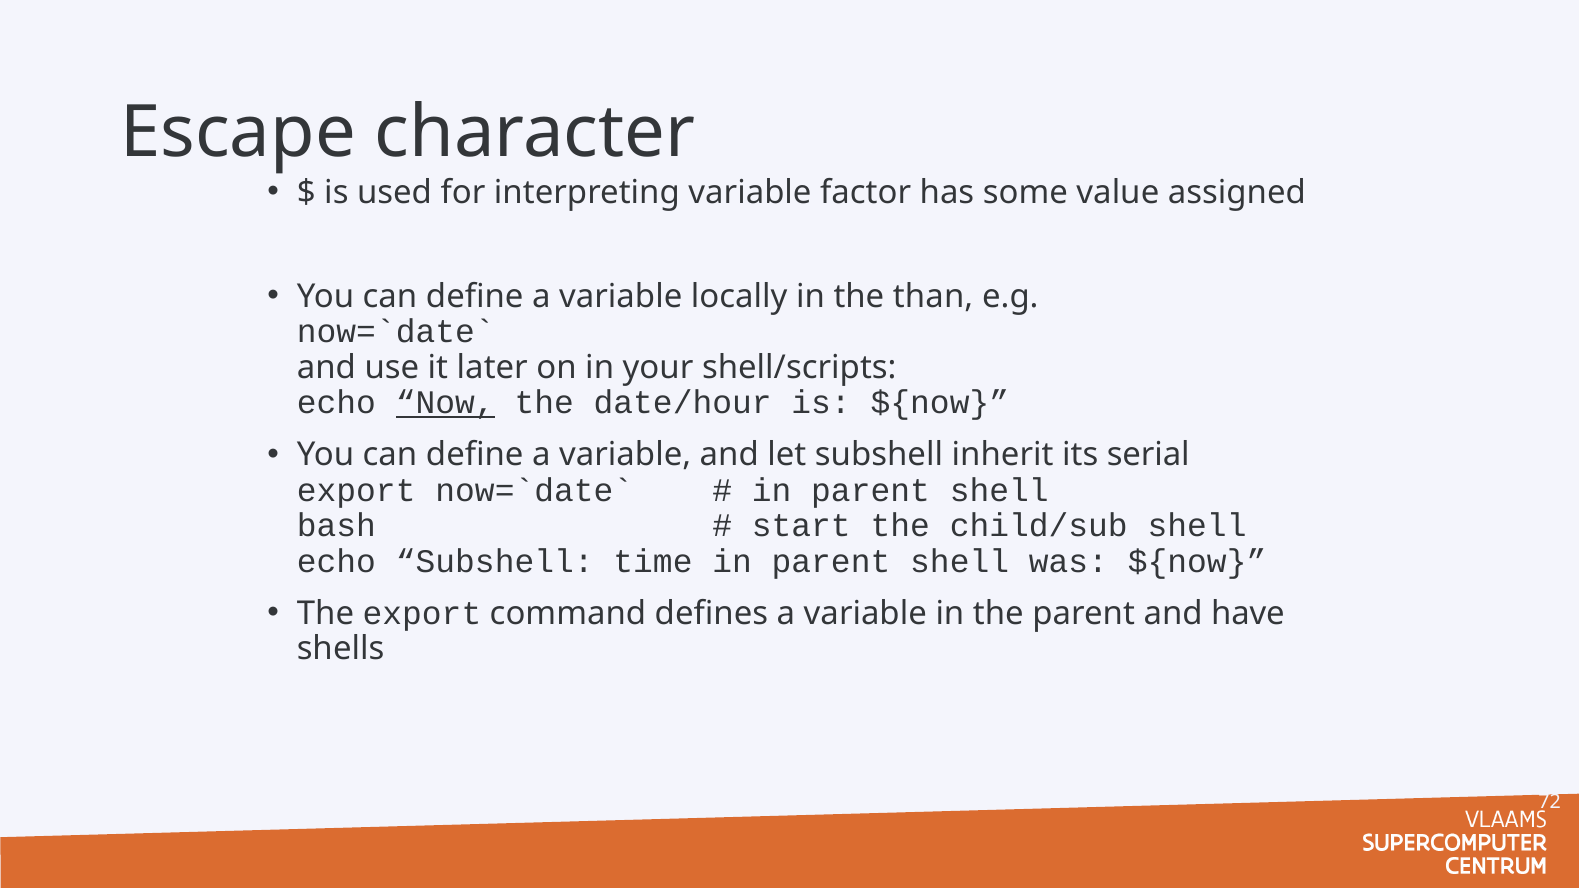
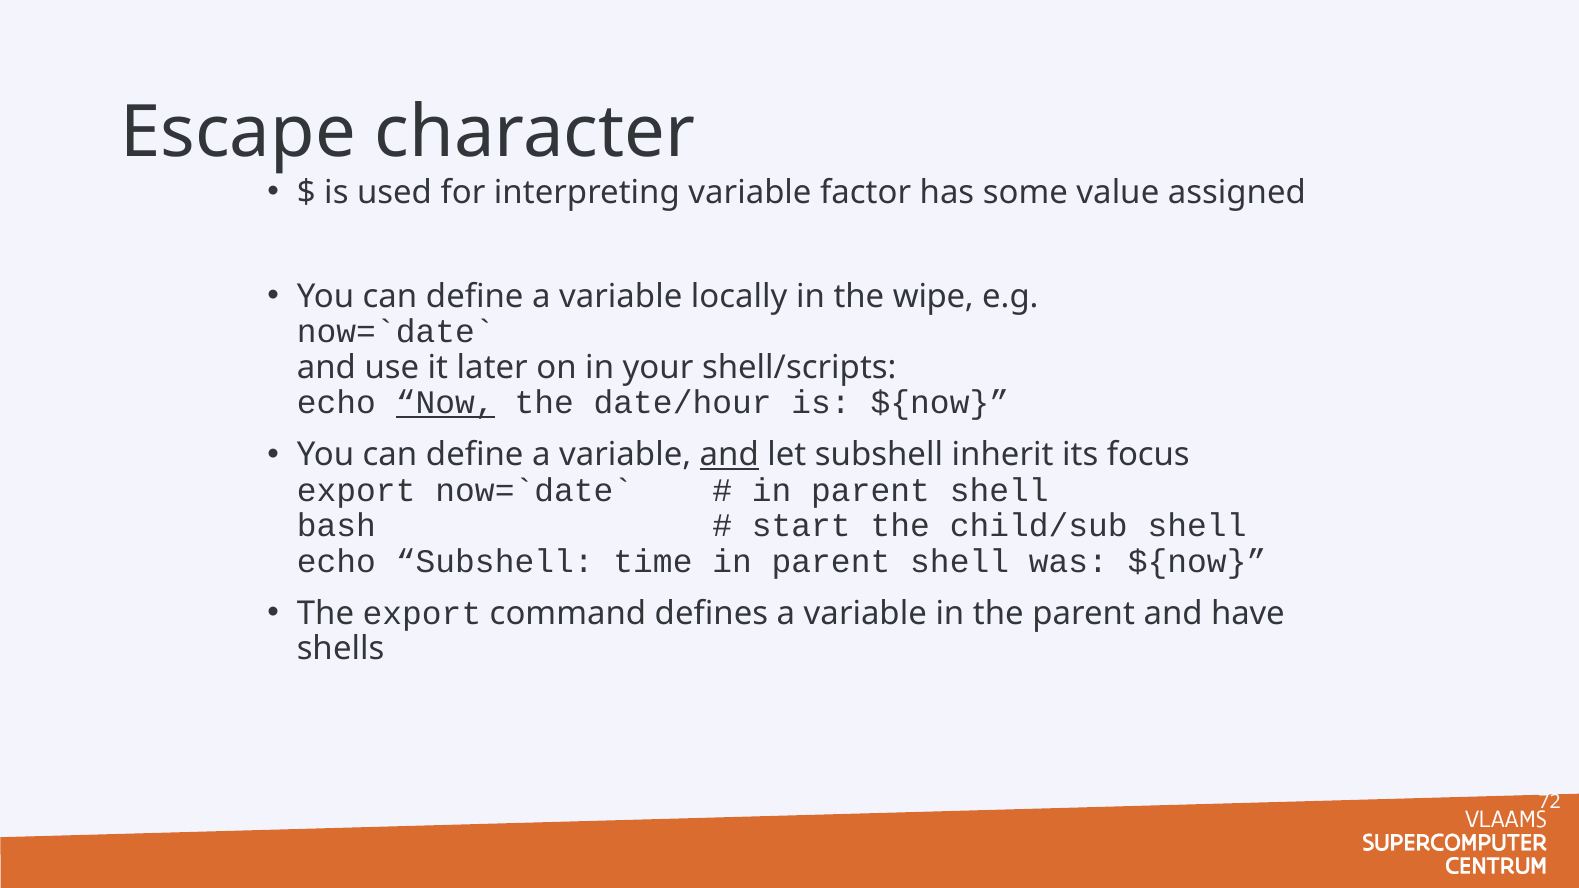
than: than -> wipe (933, 296)
and underline: none -> present (729, 455)
serial: serial -> focus (1148, 455)
